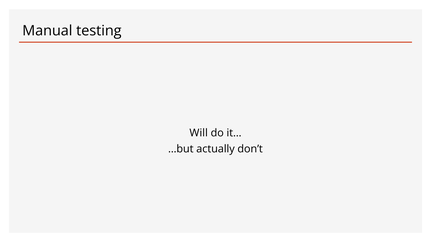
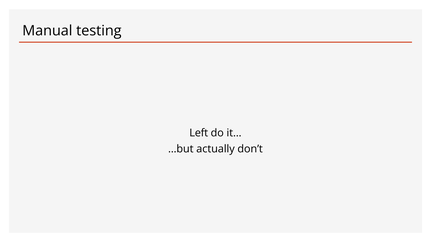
Will: Will -> Left (199, 133)
